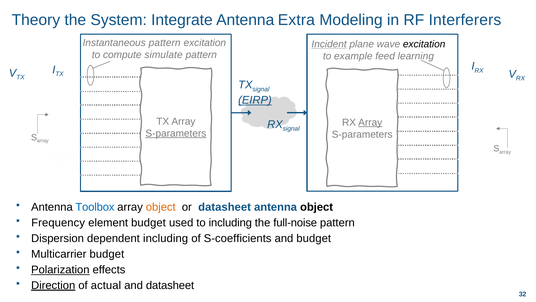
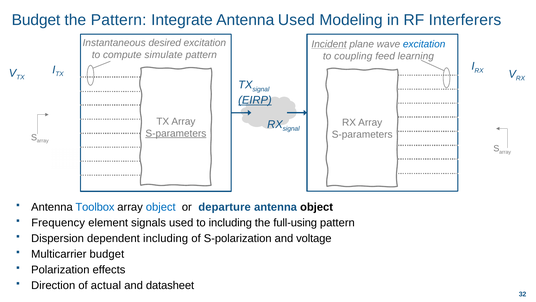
Theory: Theory -> Budget (36, 20)
the System: System -> Pattern (119, 20)
Antenna Extra: Extra -> Used (296, 20)
Instantaneous pattern: pattern -> desired (165, 43)
excitation colour: black -> blue (424, 44)
example: example -> coupling (353, 56)
Array underline: present -> none (370, 122)
object colour: orange -> blue (161, 207)
or datasheet: datasheet -> departure (225, 207)
element budget: budget -> signals (149, 222)
full-noise: full-noise -> full-using (295, 222)
S-coefficients: S-coefficients -> S-polarization (238, 238)
and budget: budget -> voltage (314, 238)
Polarization underline: present -> none (60, 269)
Direction underline: present -> none (53, 285)
